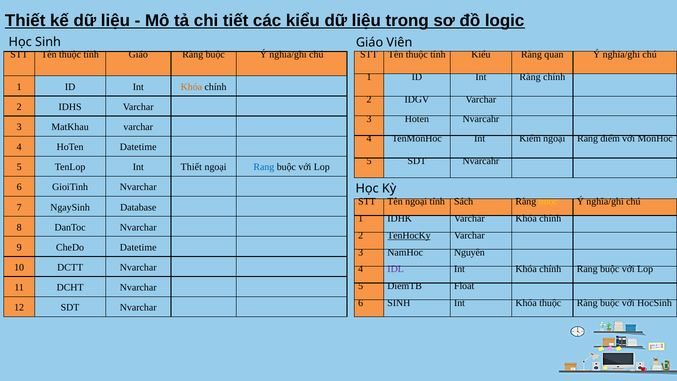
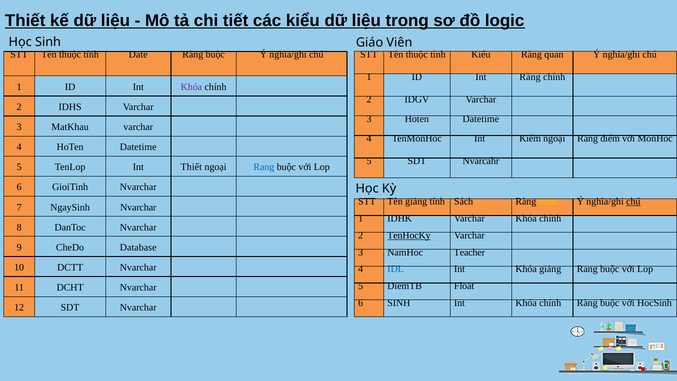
Giáo: Giáo -> Date (138, 55)
Khóa colour: orange -> purple (191, 87)
3 Hoten Nvarcahr: Nvarcahr -> Datetime (481, 119)
Tên ngoại: ngoại -> giảng (416, 202)
chú underline: none -> present (633, 202)
NgaySinh Database: Database -> Nvarchar (138, 207)
CheDo Datetime: Datetime -> Database (138, 247)
Nguyên: Nguyên -> Teacher (469, 252)
IDL colour: purple -> blue (396, 269)
chính: chính -> giảng (550, 269)
thuộc: thuộc -> chính (550, 303)
